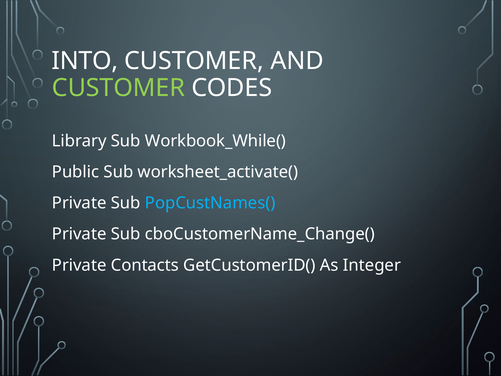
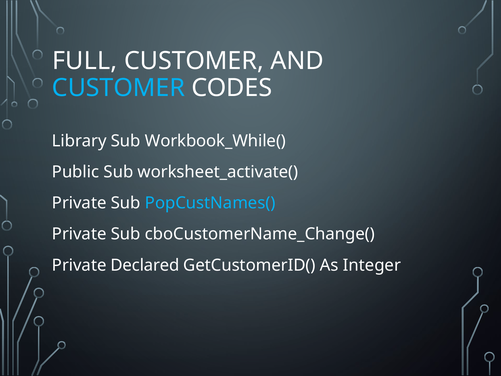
INTO: INTO -> FULL (85, 61)
CUSTOMER colour: light green -> light blue (118, 88)
Contacts: Contacts -> Declared (145, 265)
